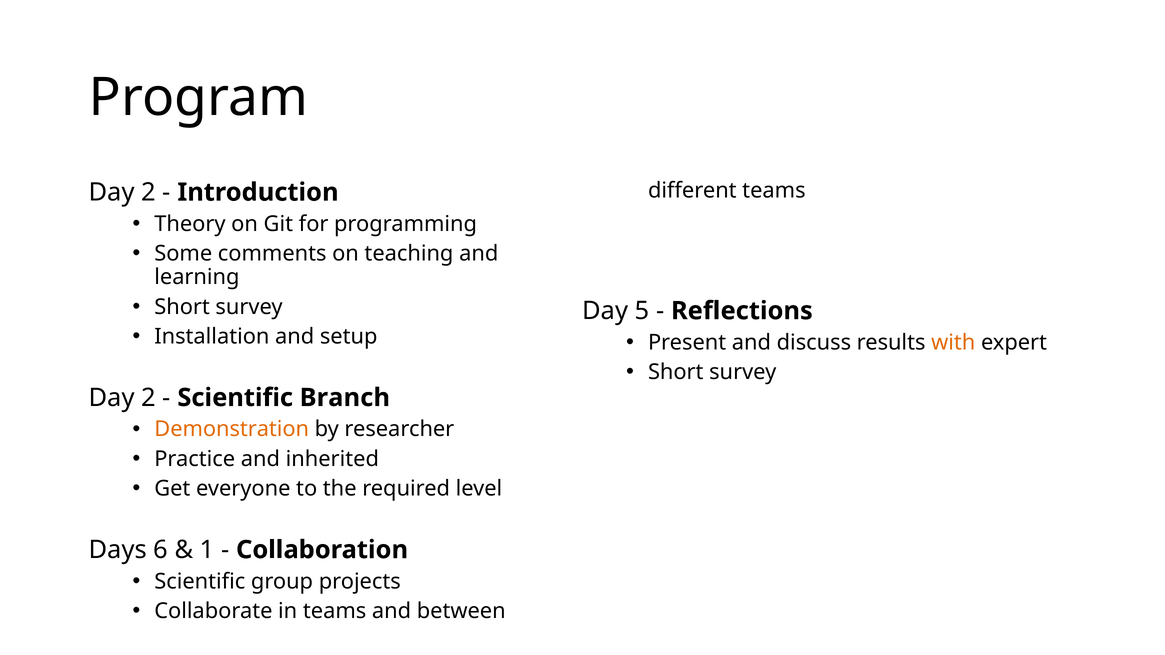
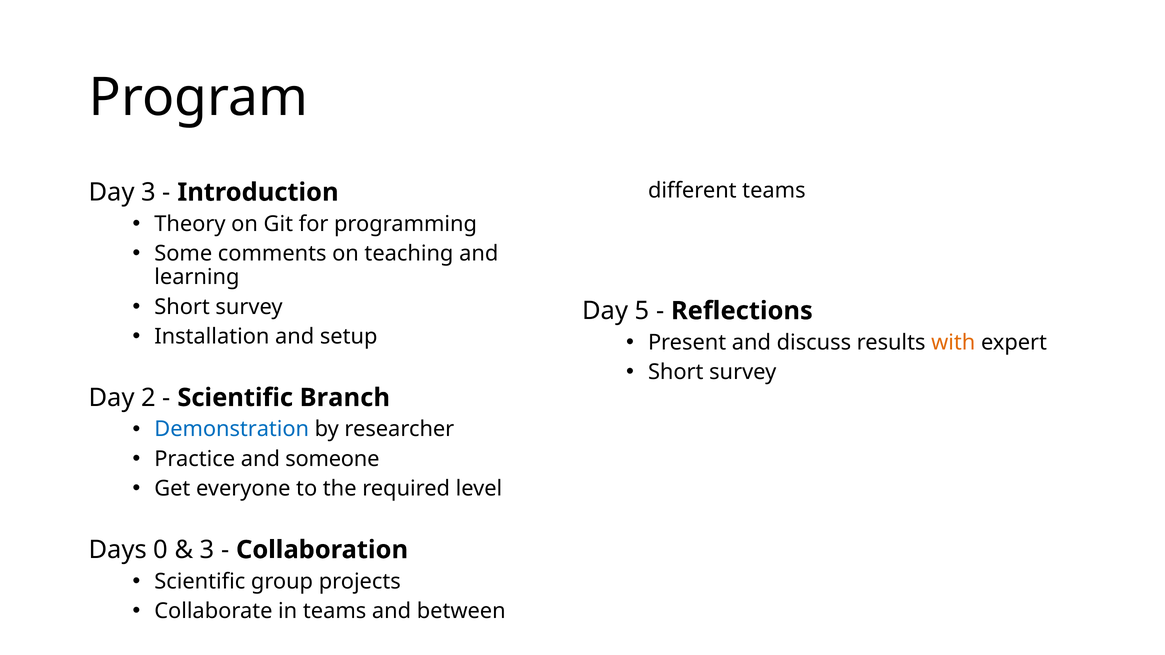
2: 2 -> 3 (148, 192)
Demonstration colour: orange -> blue (232, 429)
inherited: inherited -> someone (332, 459)
6: 6 -> 0 (161, 550)
1: 1 -> 3 (207, 550)
